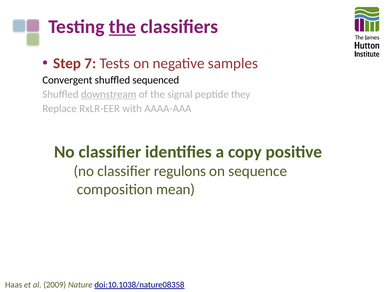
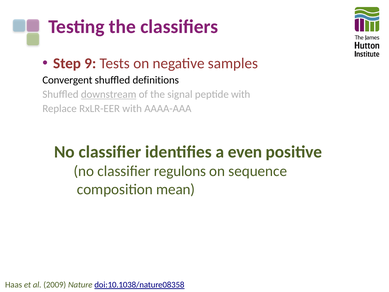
the underline: present -> none (122, 27)
7: 7 -> 9 (90, 63)
sequenced: sequenced -> definitions (156, 80)
peptide they: they -> with (241, 94)
copy: copy -> even (245, 152)
